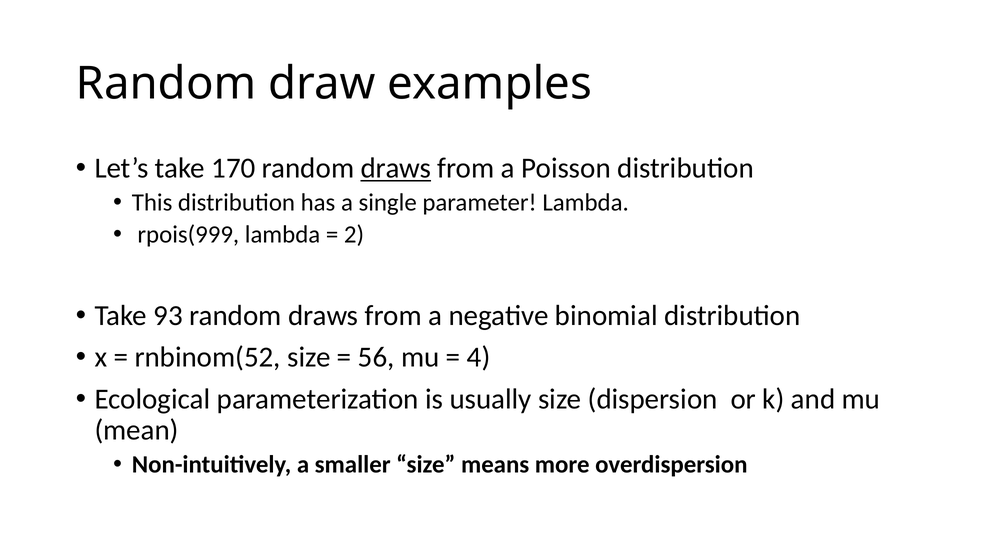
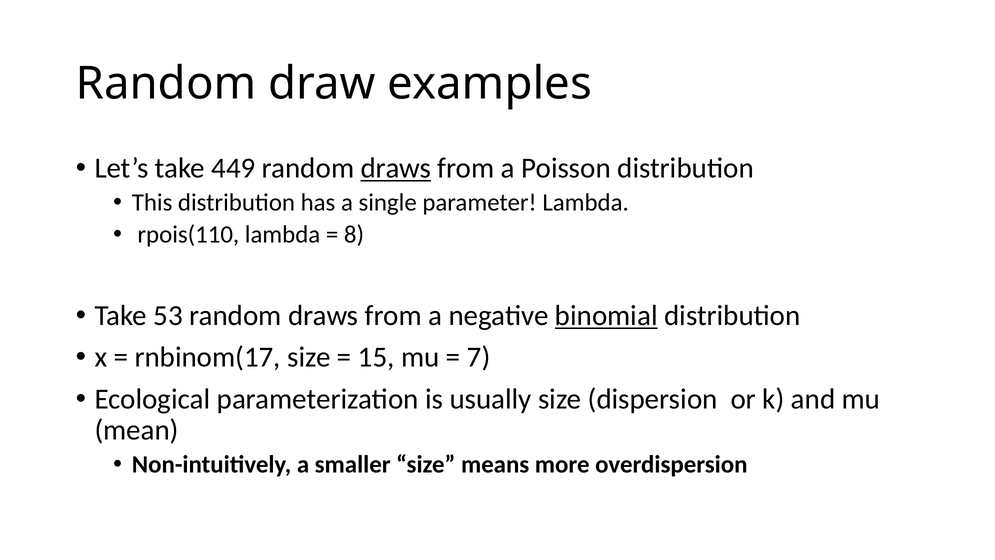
170: 170 -> 449 (233, 168)
rpois(999: rpois(999 -> rpois(110 (188, 234)
2: 2 -> 8 (354, 234)
93: 93 -> 53 (168, 316)
binomial underline: none -> present (606, 316)
rnbinom(52: rnbinom(52 -> rnbinom(17 (208, 357)
56: 56 -> 15 (376, 357)
4: 4 -> 7 (479, 357)
